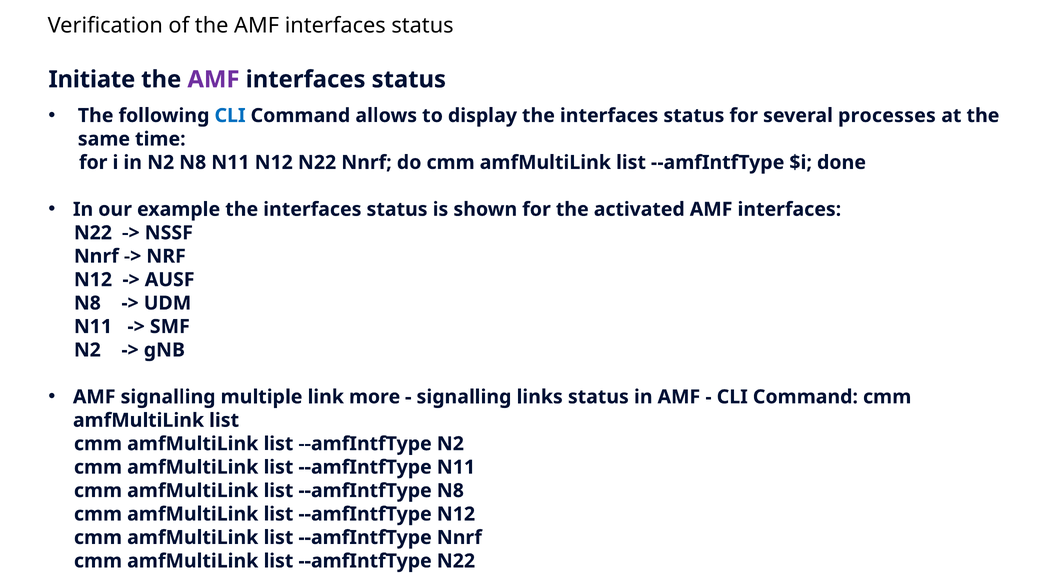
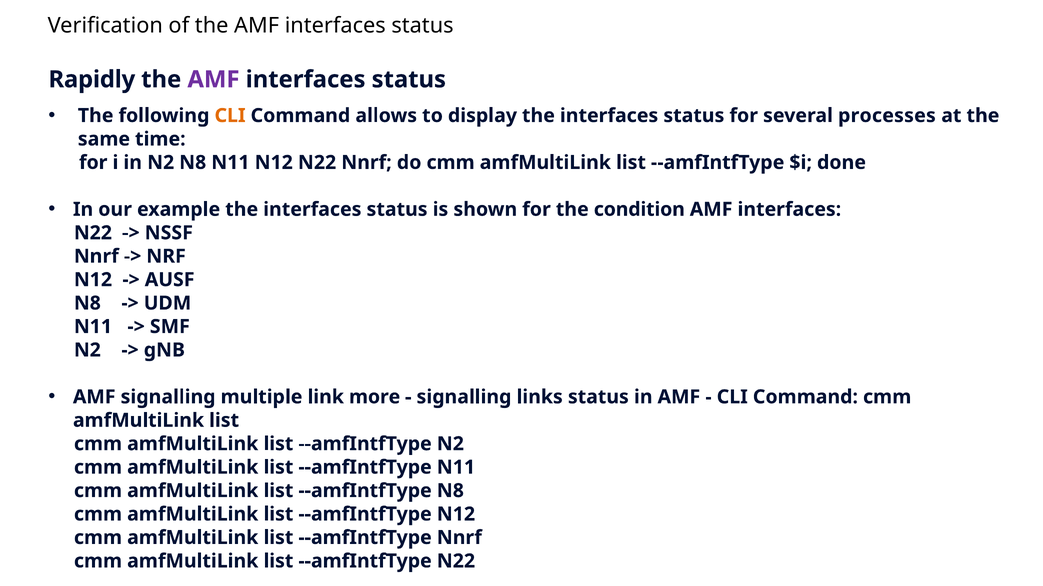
Initiate: Initiate -> Rapidly (92, 80)
CLI colour: blue -> orange (230, 116)
activated: activated -> condition (639, 210)
